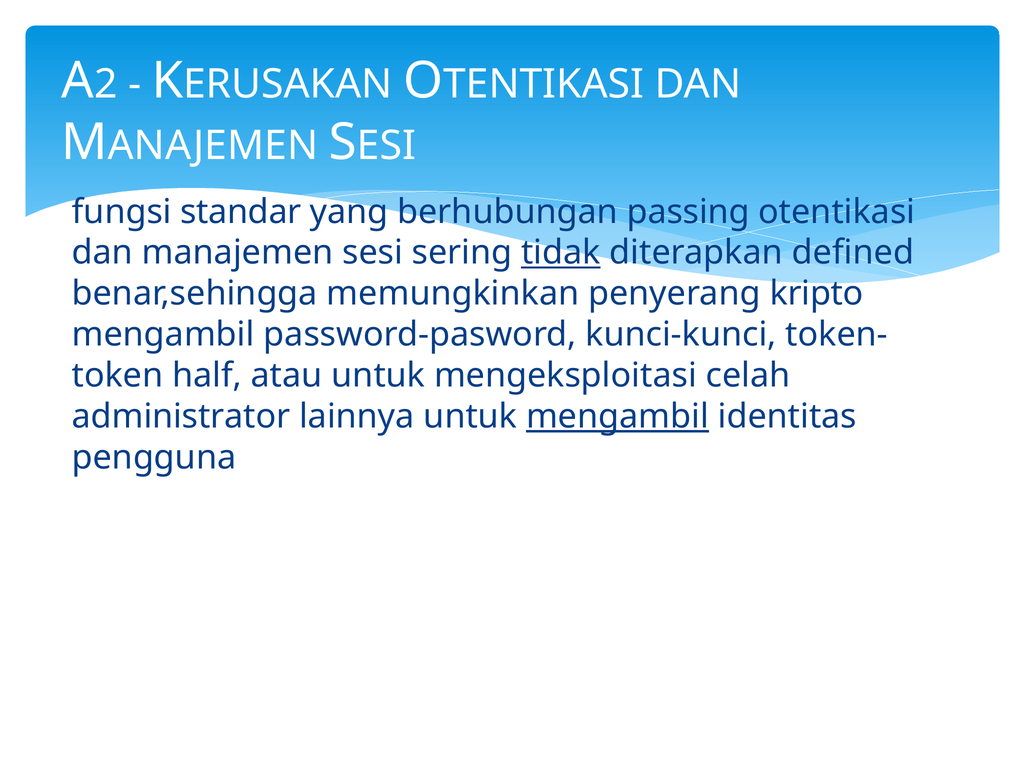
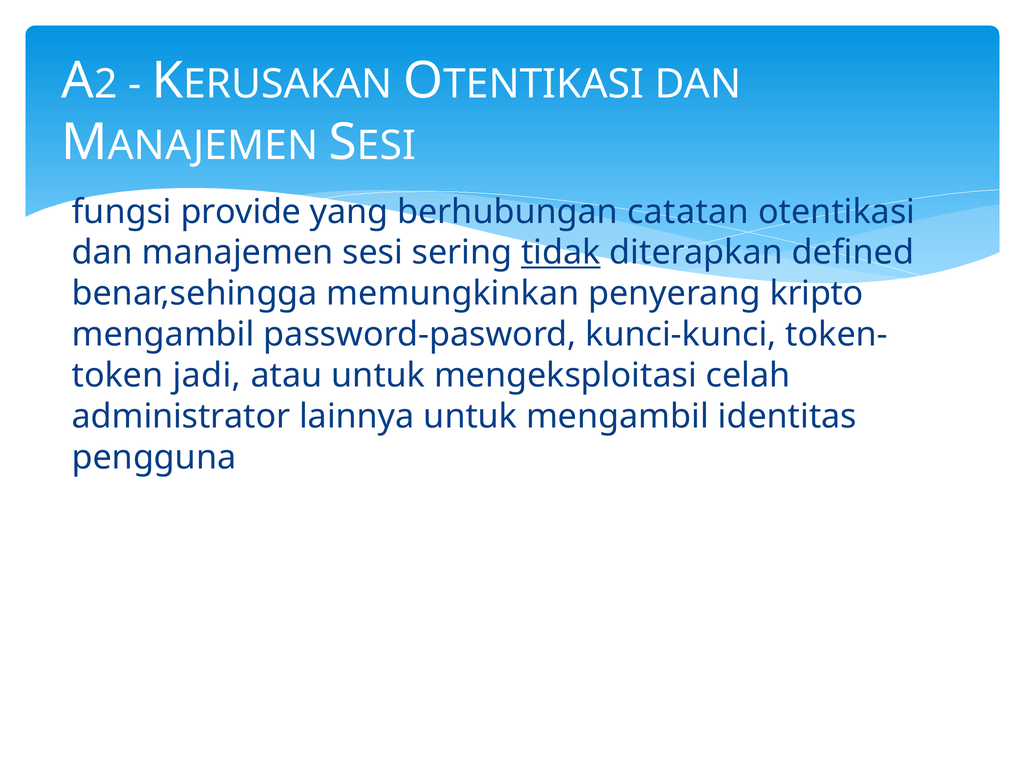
standar: standar -> provide (241, 212)
passing: passing -> catatan (688, 212)
half: half -> jadi (207, 376)
mengambil underline: present -> none (617, 417)
